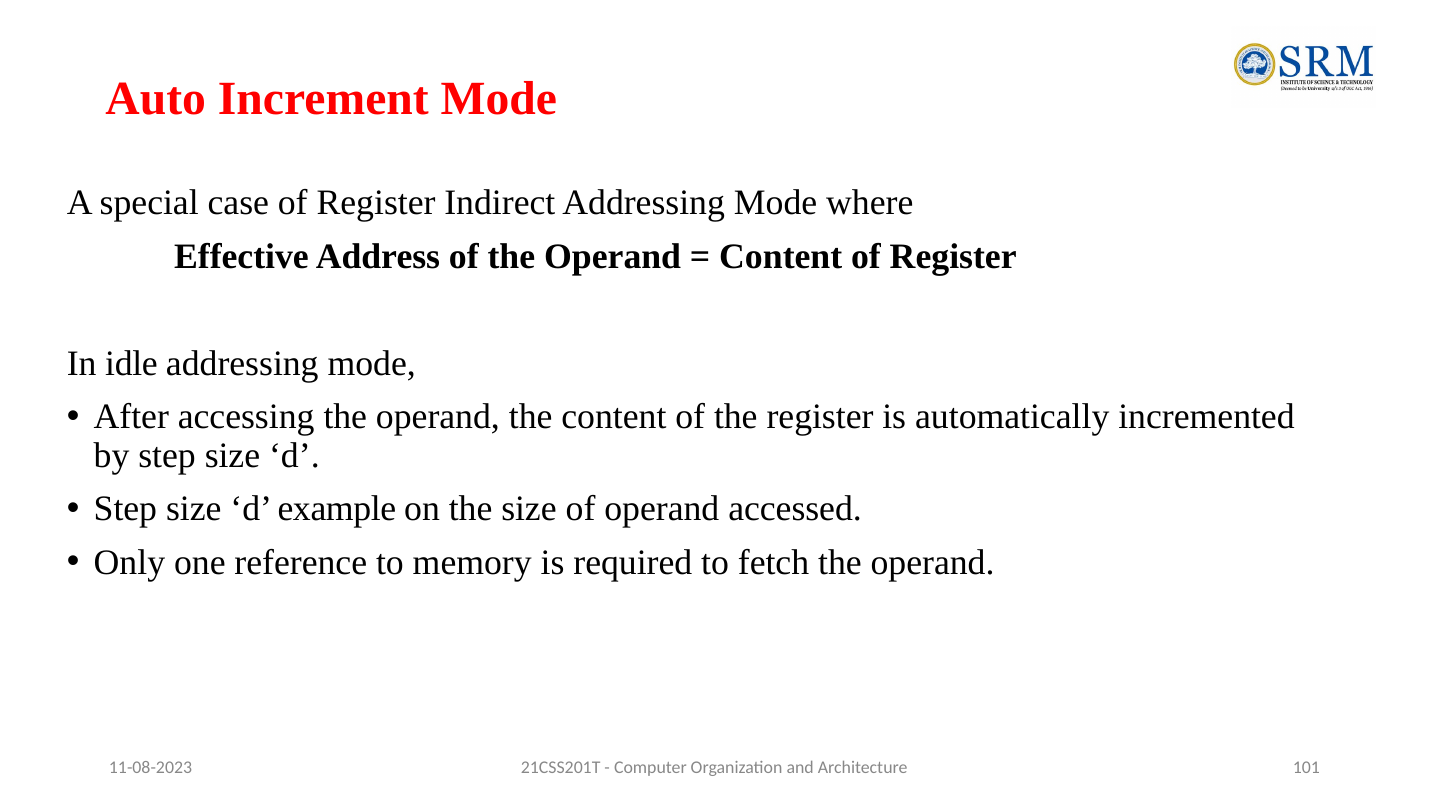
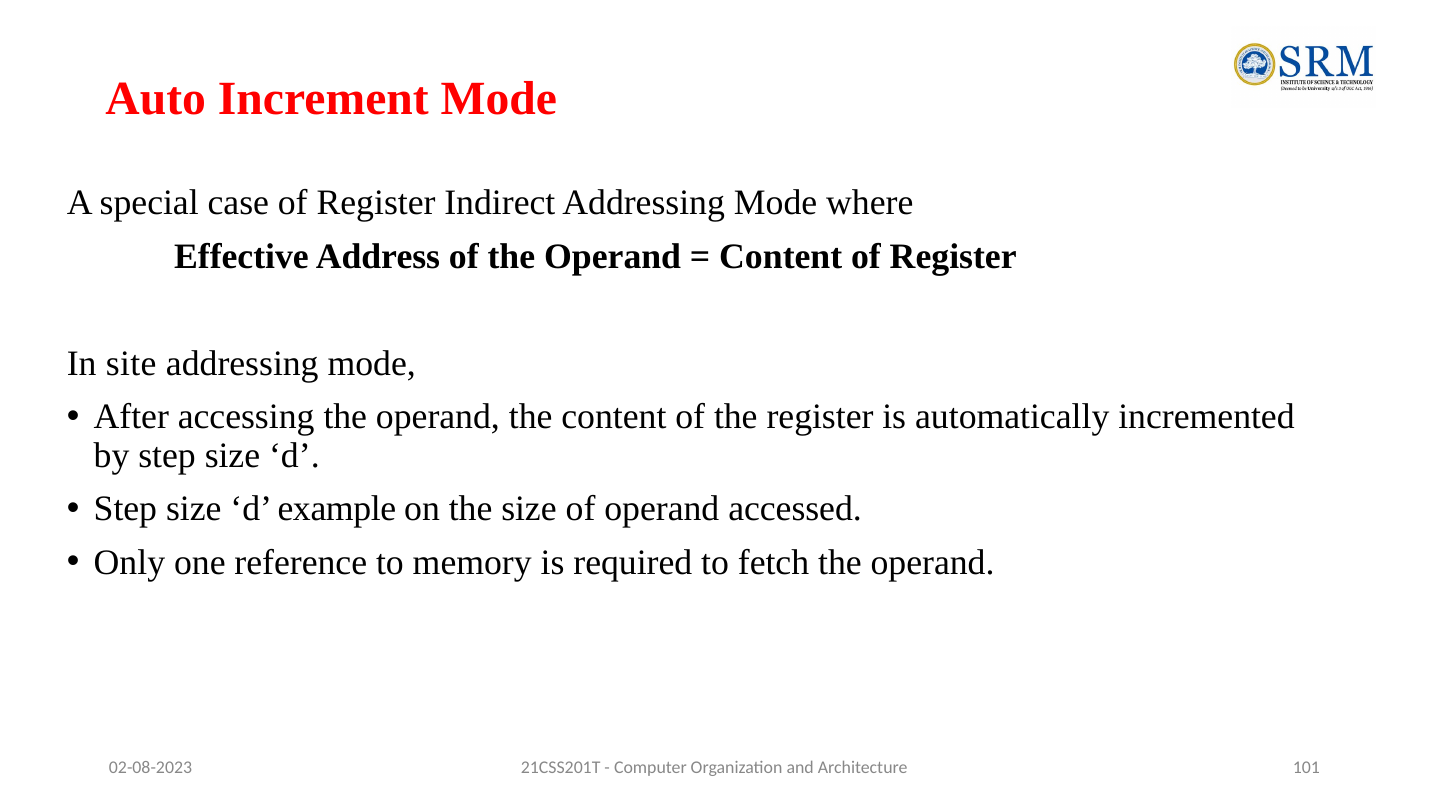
idle: idle -> site (131, 363)
11-08-2023: 11-08-2023 -> 02-08-2023 (151, 768)
